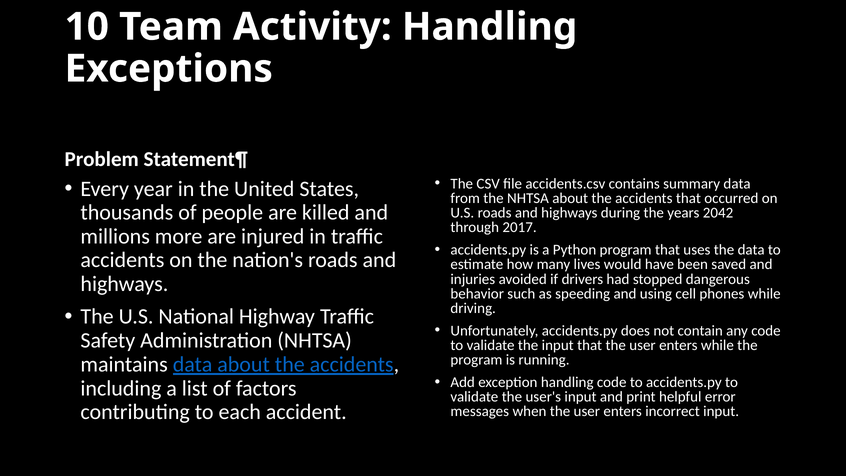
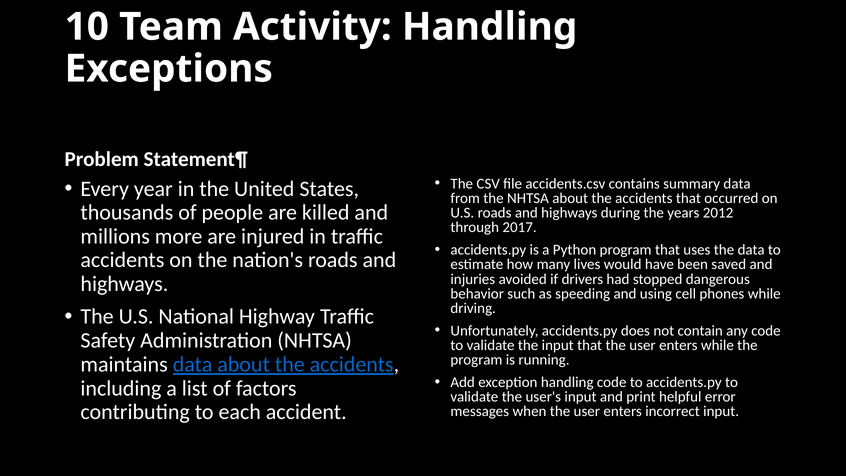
2042: 2042 -> 2012 (718, 213)
